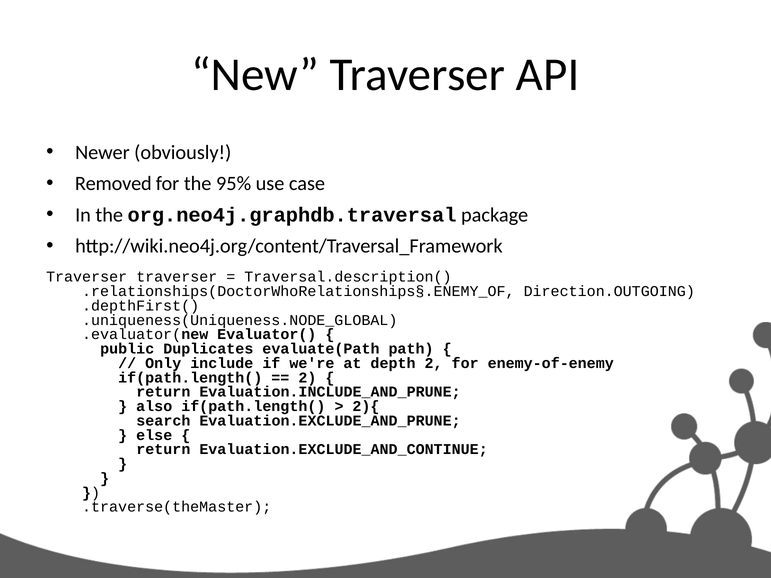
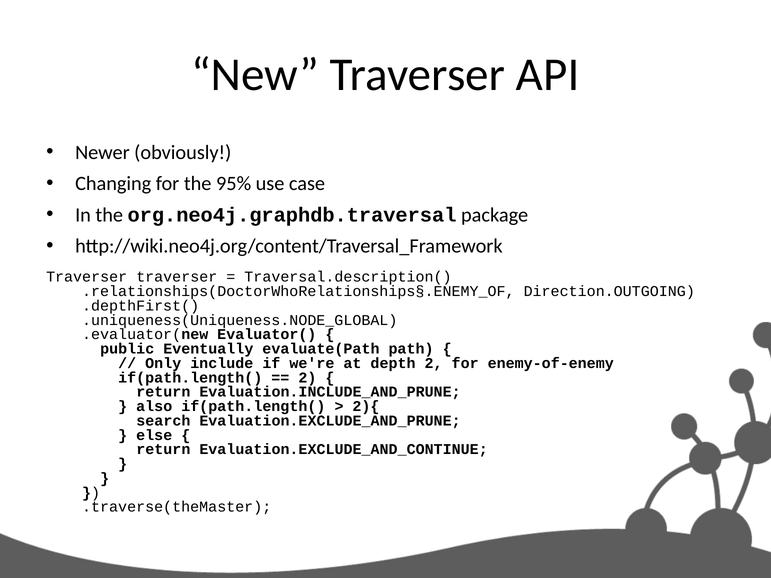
Removed: Removed -> Changing (113, 184)
Duplicates: Duplicates -> Eventually (208, 349)
